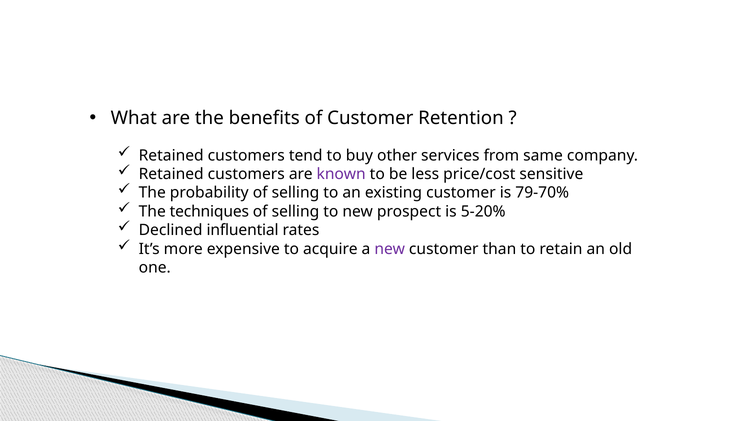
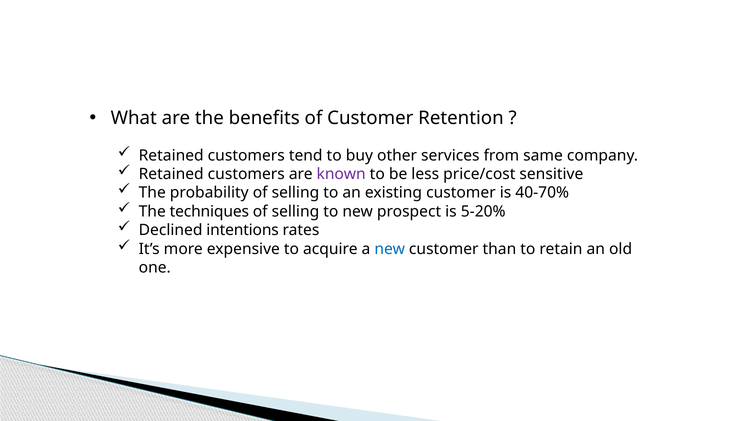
79-70%: 79-70% -> 40-70% (542, 193)
influential: influential -> intentions (243, 230)
new colour: purple -> blue (390, 249)
